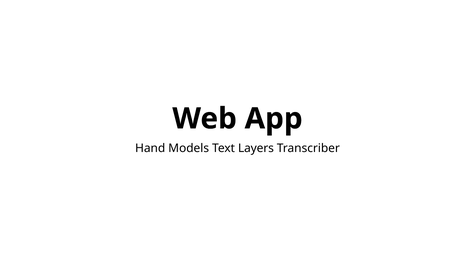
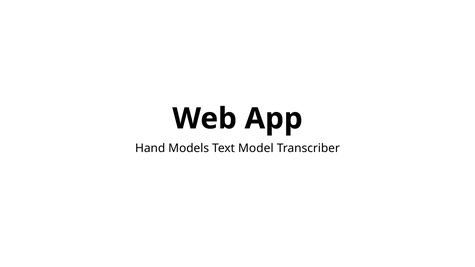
Layers: Layers -> Model (256, 148)
